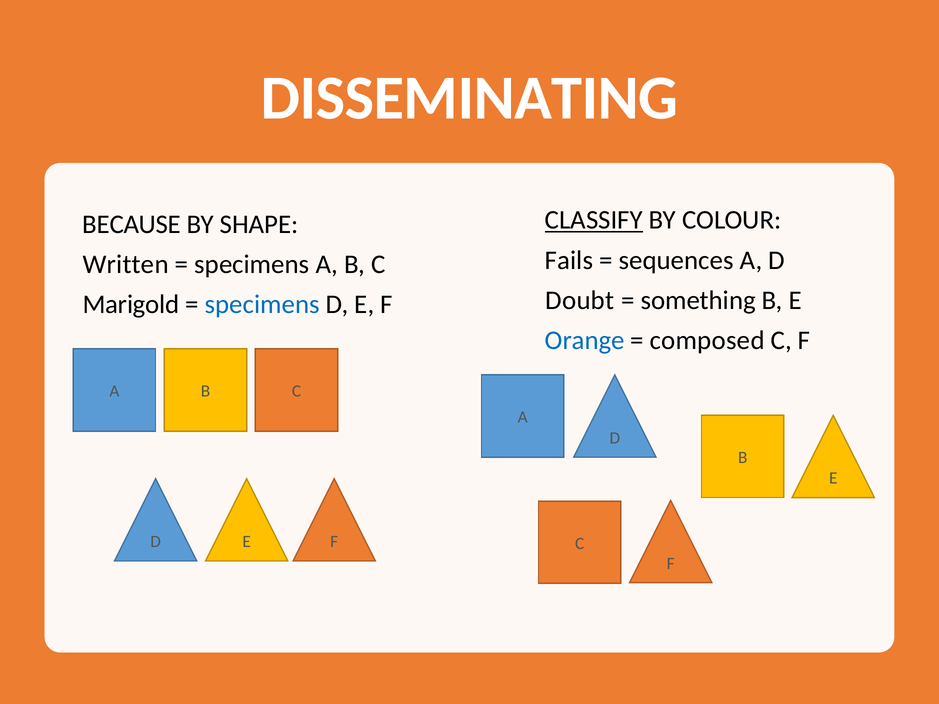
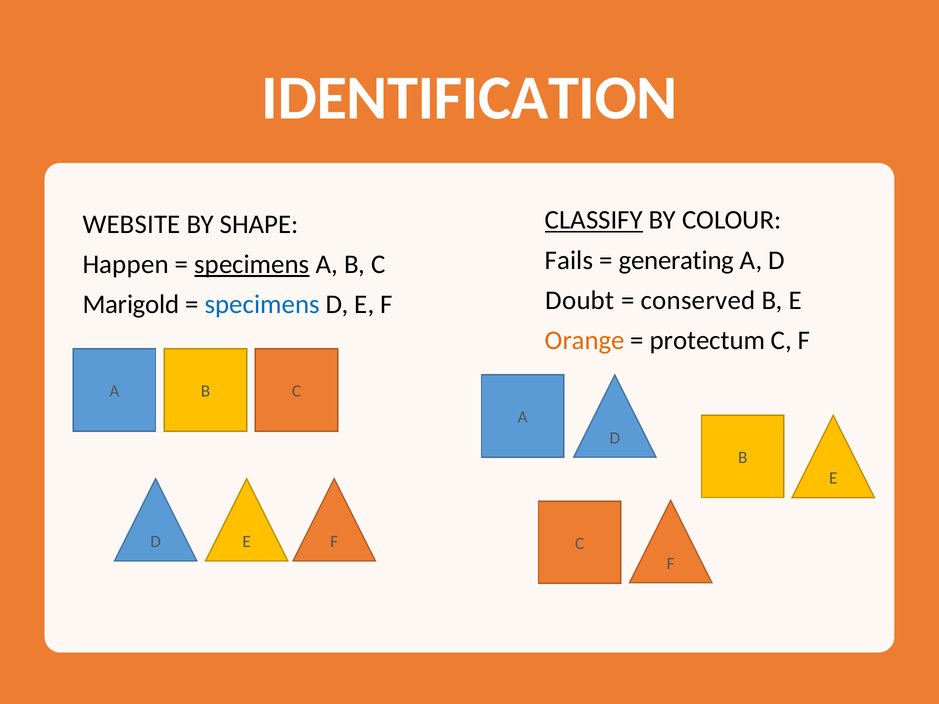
DISSEMINATING: DISSEMINATING -> IDENTIFICATION (470, 98)
BECAUSE: BECAUSE -> WEBSITE (131, 224)
sequences: sequences -> generating (676, 260)
Written: Written -> Happen (126, 265)
specimens underline: none -> present (252, 265)
something: something -> conserved (698, 300)
Orange colour: blue -> orange (585, 340)
composed: composed -> protectum (707, 340)
